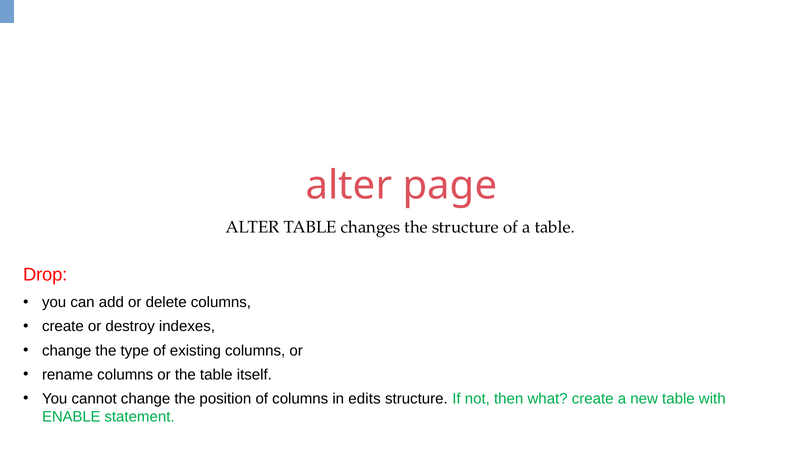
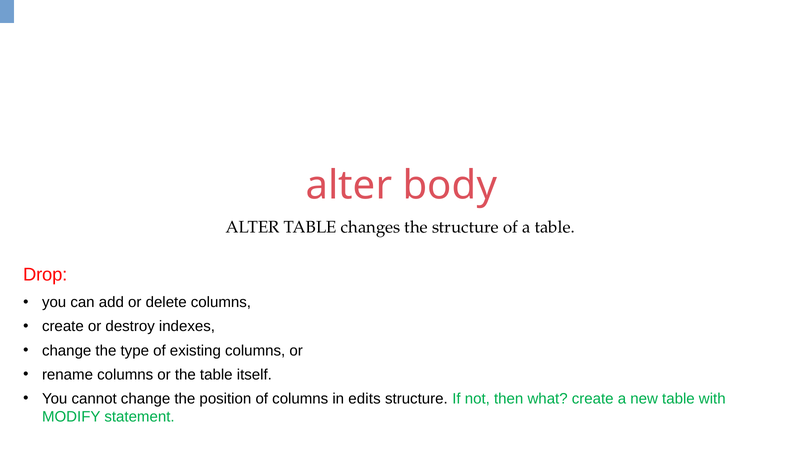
page: page -> body (450, 185)
ENABLE: ENABLE -> MODIFY (71, 417)
